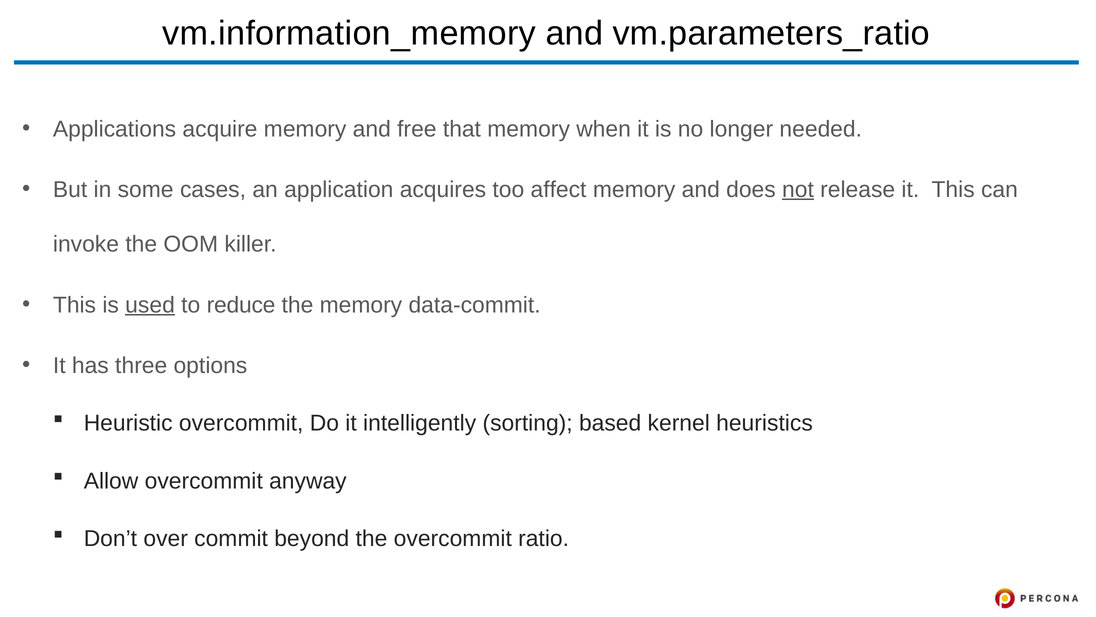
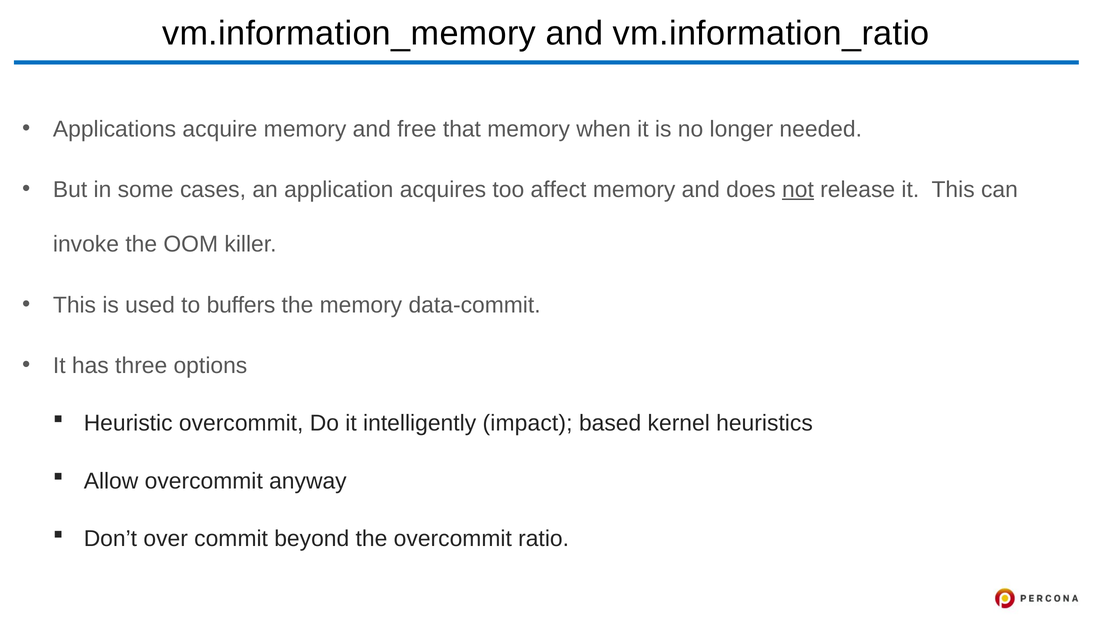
vm.parameters_ratio: vm.parameters_ratio -> vm.information_ratio (771, 33)
used underline: present -> none (150, 305)
reduce: reduce -> buffers (241, 305)
sorting: sorting -> impact (528, 423)
